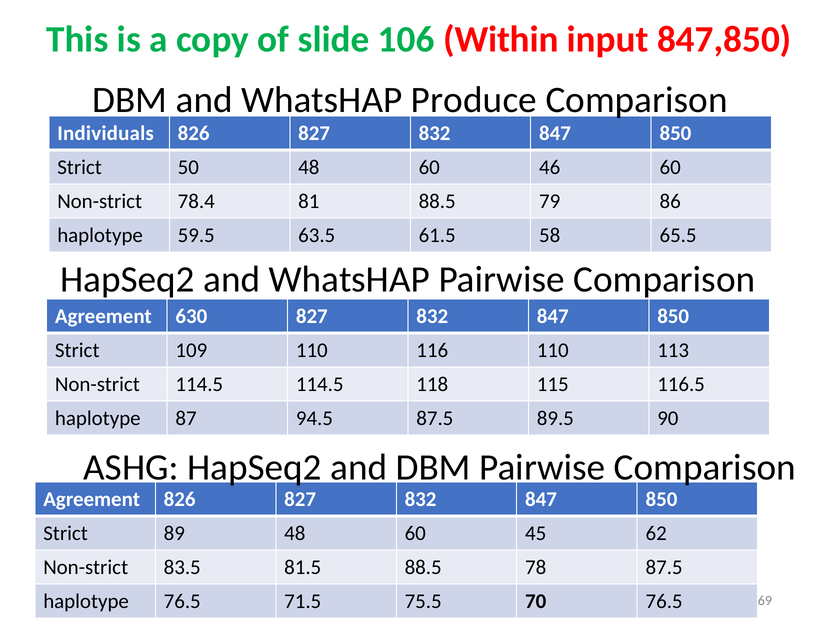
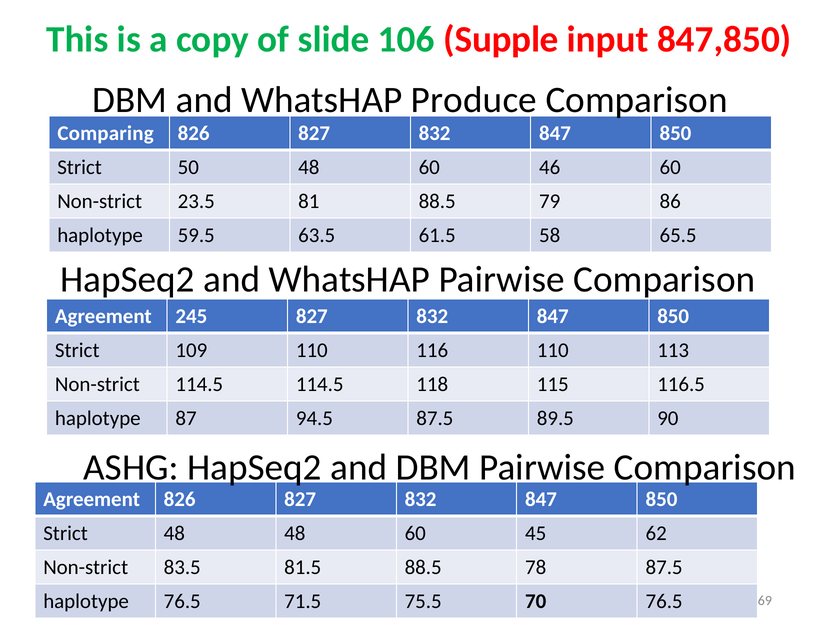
Within: Within -> Supple (501, 40)
Individuals: Individuals -> Comparing (106, 133)
78.4: 78.4 -> 23.5 (196, 201)
630: 630 -> 245 (191, 316)
Strict 89: 89 -> 48 (174, 533)
